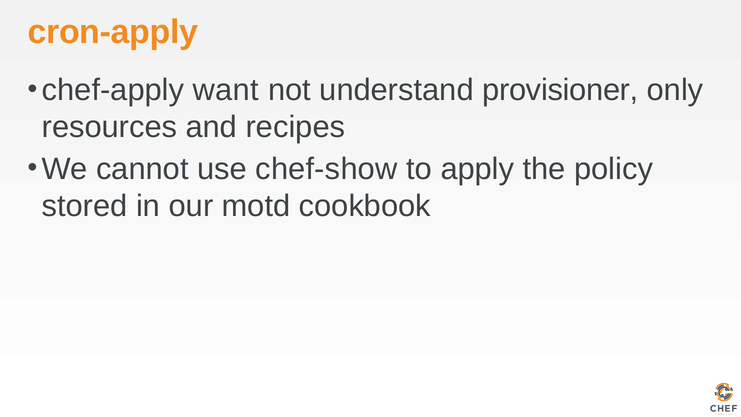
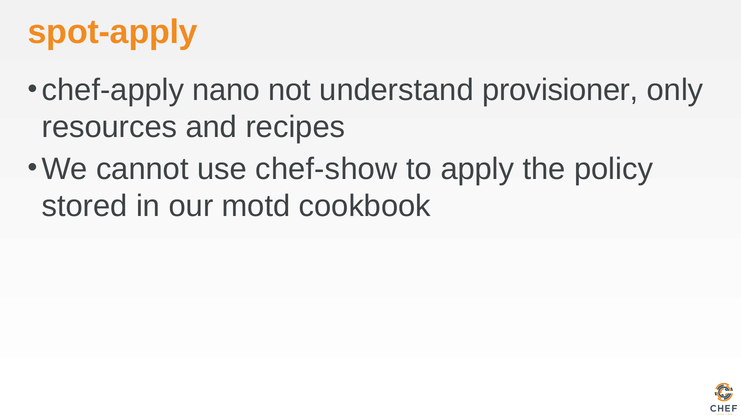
cron-apply: cron-apply -> spot-apply (113, 32)
want: want -> nano (226, 90)
